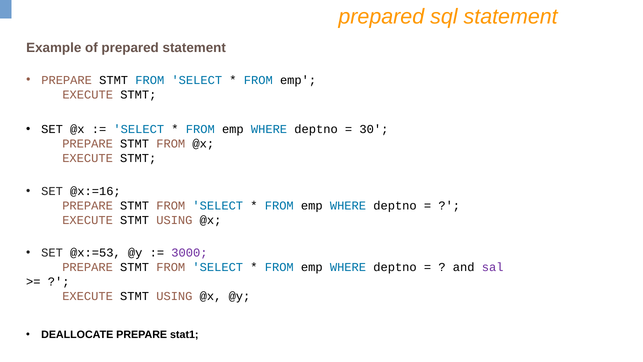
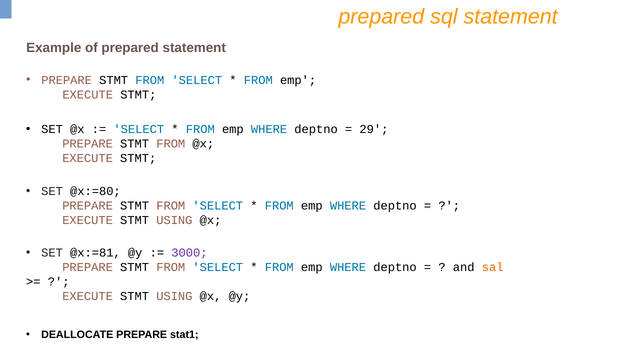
30: 30 -> 29 (374, 129)
@x:=16: @x:=16 -> @x:=80 (95, 191)
@x:=53: @x:=53 -> @x:=81 (95, 253)
sal colour: purple -> orange (493, 267)
